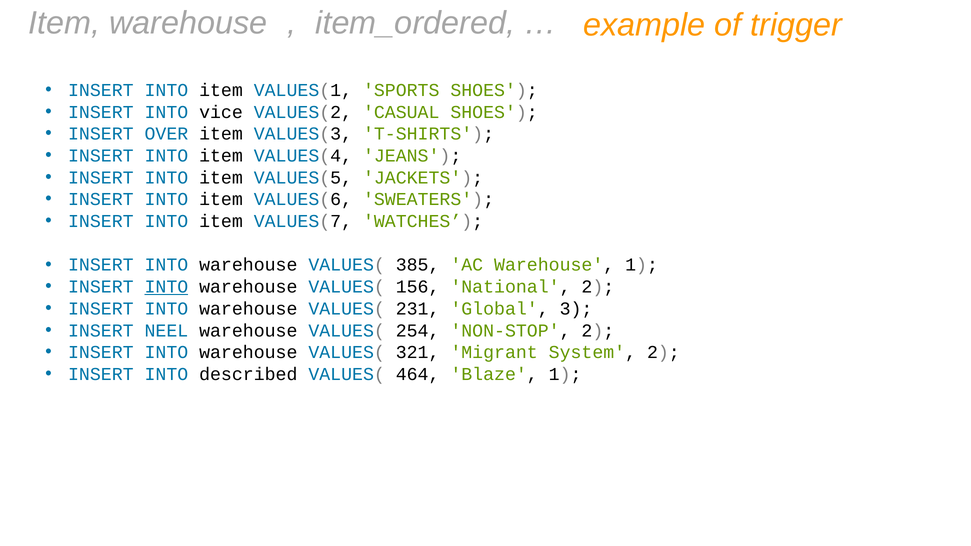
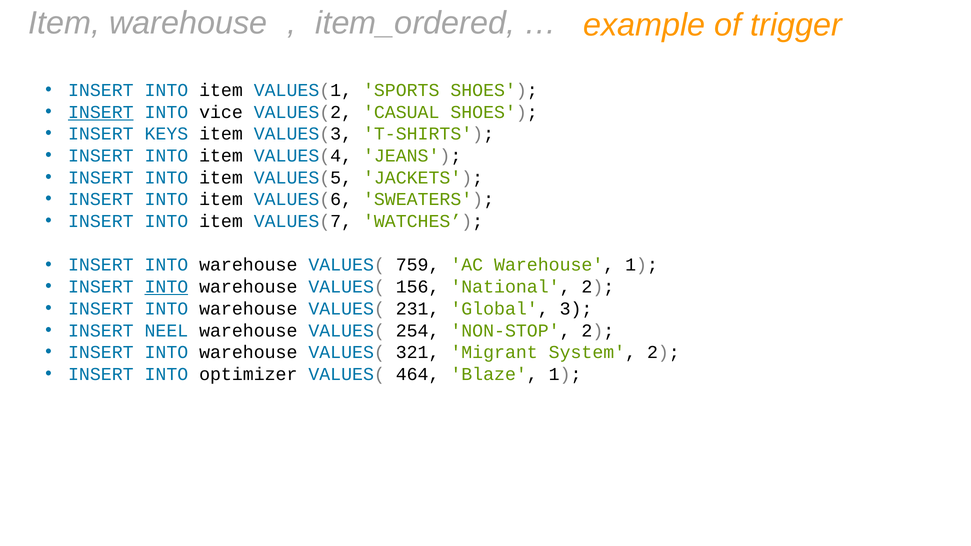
INSERT underline: none -> present (101, 112)
OVER: OVER -> KEYS (166, 134)
385: 385 -> 759 (418, 265)
described: described -> optimizer (248, 374)
